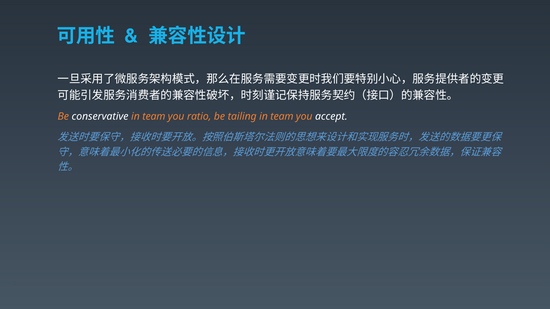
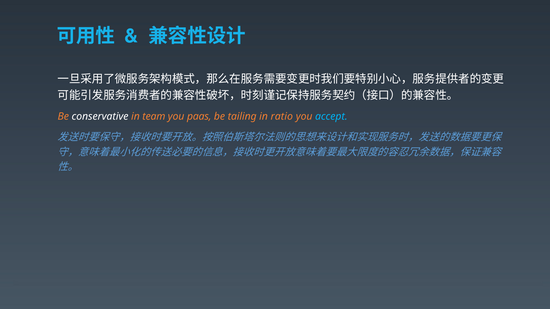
ratio: ratio -> paas (199, 117)
team: team -> ratio (282, 117)
accept colour: white -> light blue (331, 117)
